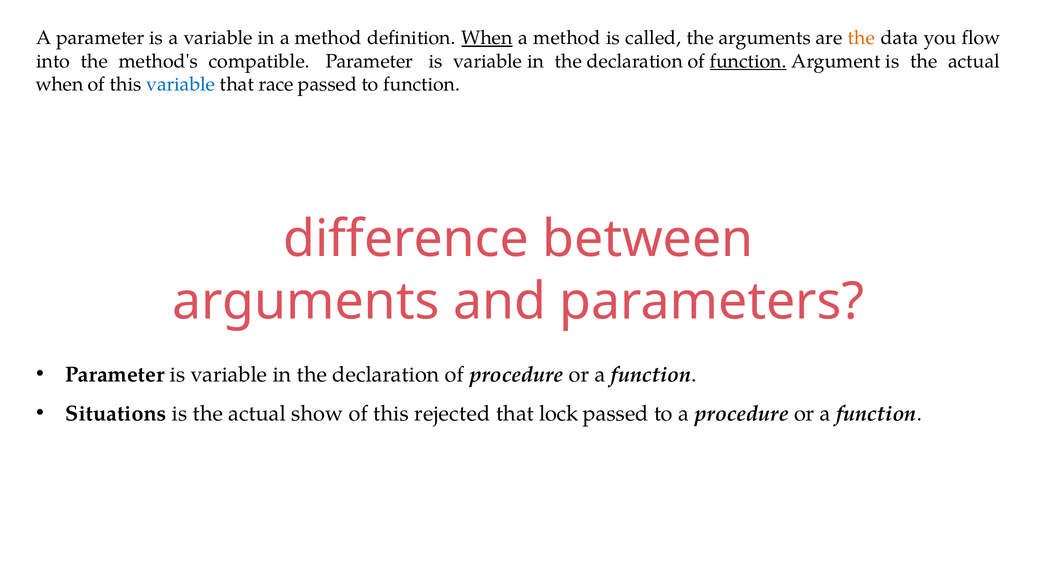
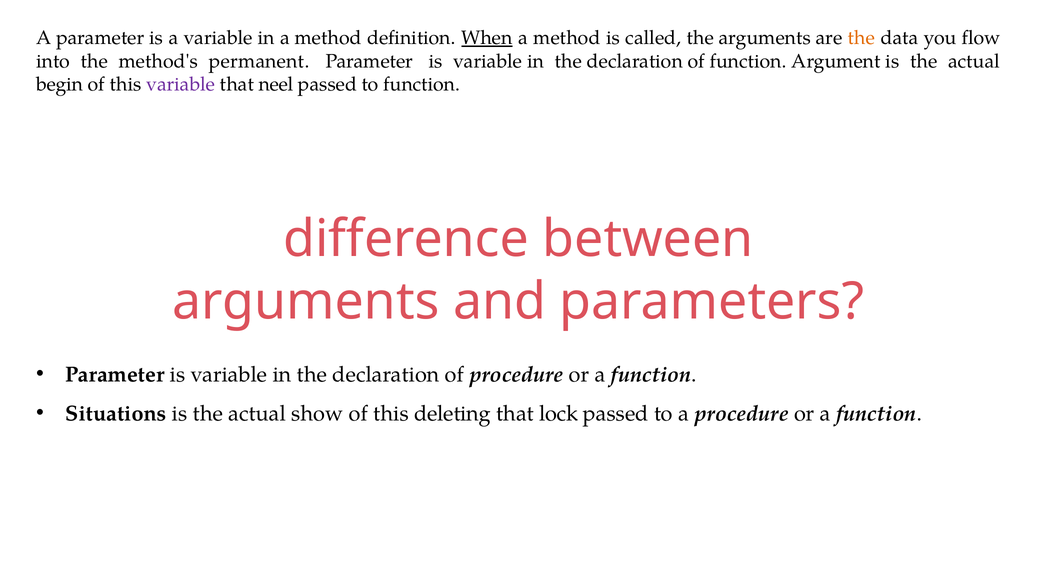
compatible: compatible -> permanent (259, 61)
function underline: present -> none (748, 61)
when: when -> begin (60, 85)
variable colour: blue -> purple (181, 85)
race: race -> neel (276, 85)
rejected: rejected -> deleting (452, 414)
